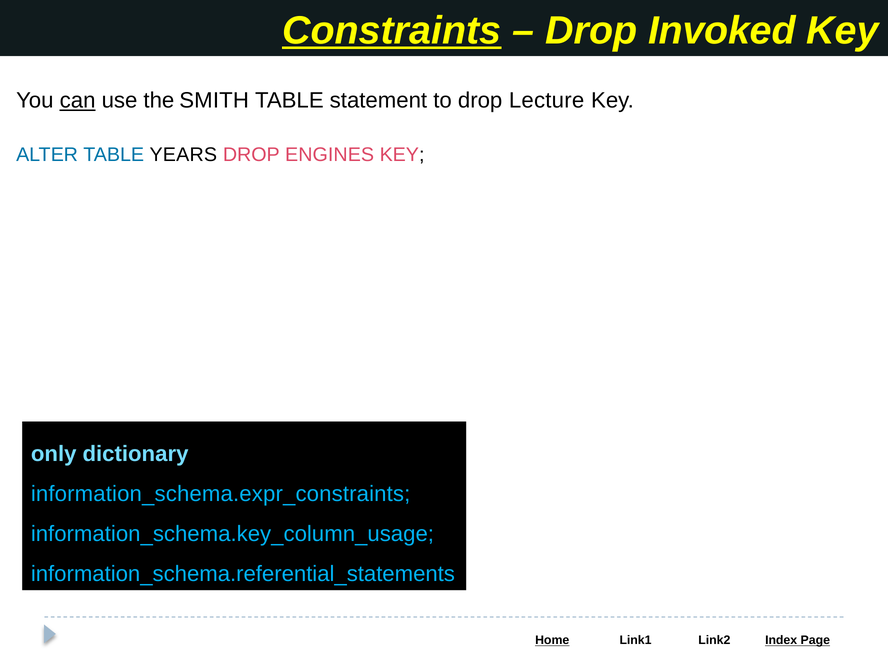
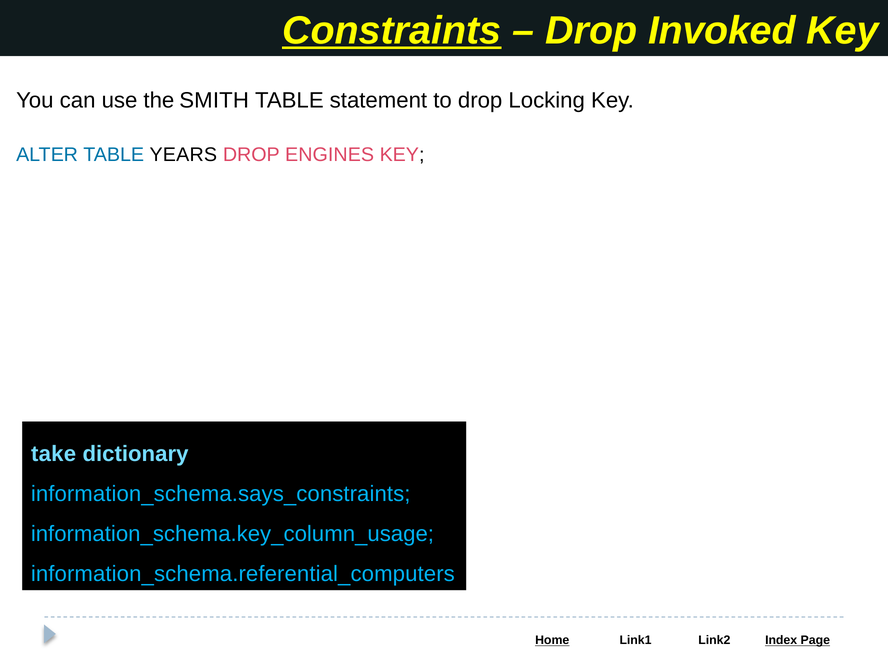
can underline: present -> none (78, 101)
Lecture: Lecture -> Locking (547, 101)
only: only -> take (54, 454)
information_schema.expr_constraints: information_schema.expr_constraints -> information_schema.says_constraints (221, 494)
information_schema.referential_statements: information_schema.referential_statements -> information_schema.referential_computers (243, 574)
